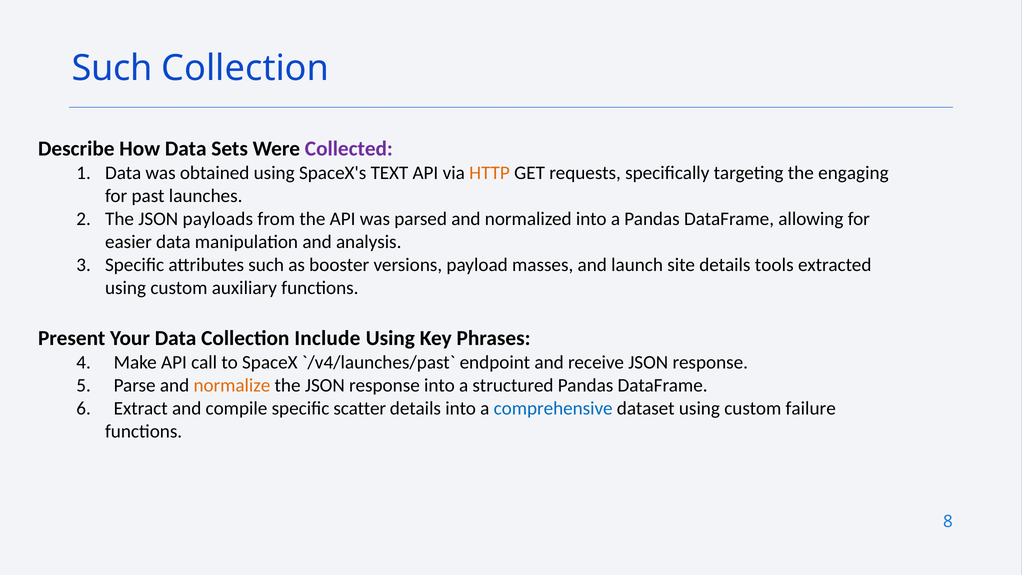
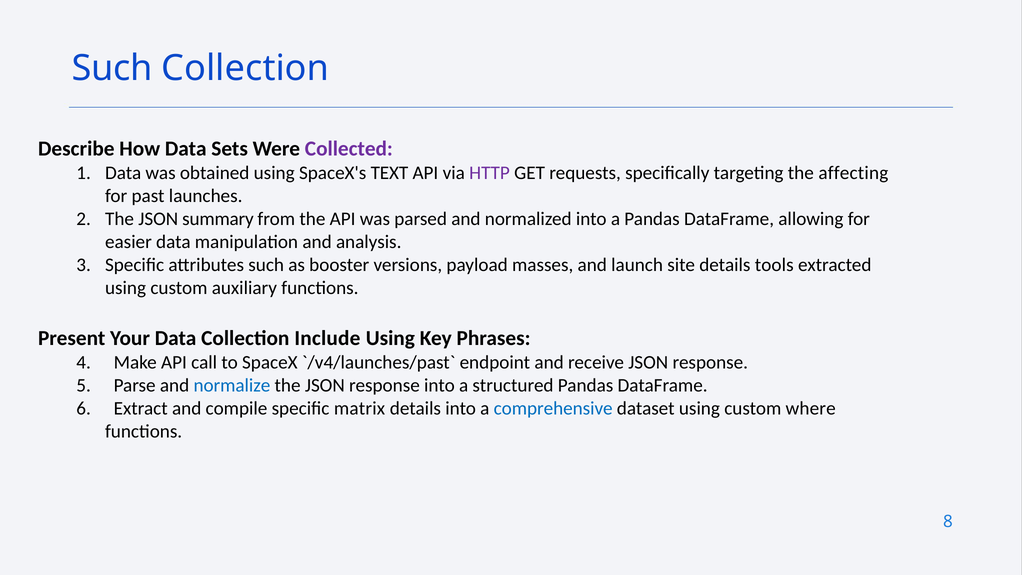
HTTP colour: orange -> purple (490, 173)
engaging: engaging -> affecting (853, 173)
payloads: payloads -> summary (218, 219)
normalize colour: orange -> blue (232, 385)
scatter: scatter -> matrix (360, 408)
failure: failure -> where (811, 408)
